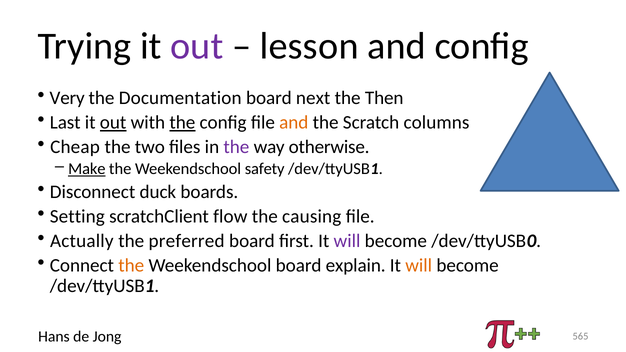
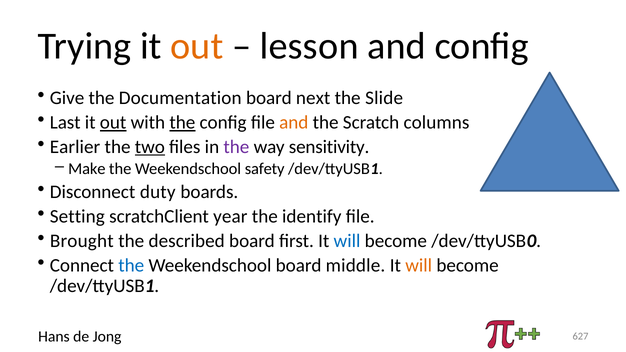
out colour: purple -> orange (197, 46)
Very: Very -> Give (67, 98)
Then: Then -> Slide (384, 98)
Cheap: Cheap -> Earlier (75, 147)
two underline: none -> present (150, 147)
otherwise: otherwise -> sensitivity (329, 147)
Make underline: present -> none (87, 169)
duck: duck -> duty (158, 192)
flow: flow -> year (230, 217)
causing: causing -> identify (312, 217)
Actually: Actually -> Brought (82, 241)
preferred: preferred -> described (187, 241)
will colour: purple -> blue (347, 241)
the colour: orange -> blue (131, 265)
explain: explain -> middle (356, 265)
565: 565 -> 627 (580, 336)
